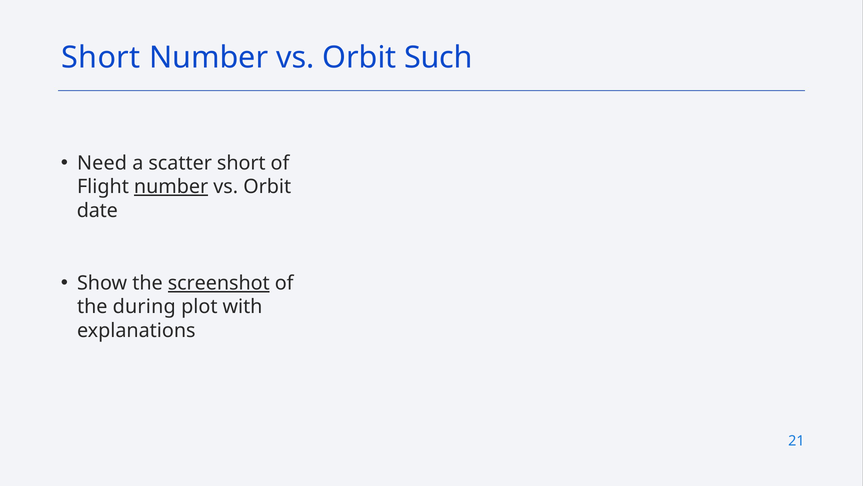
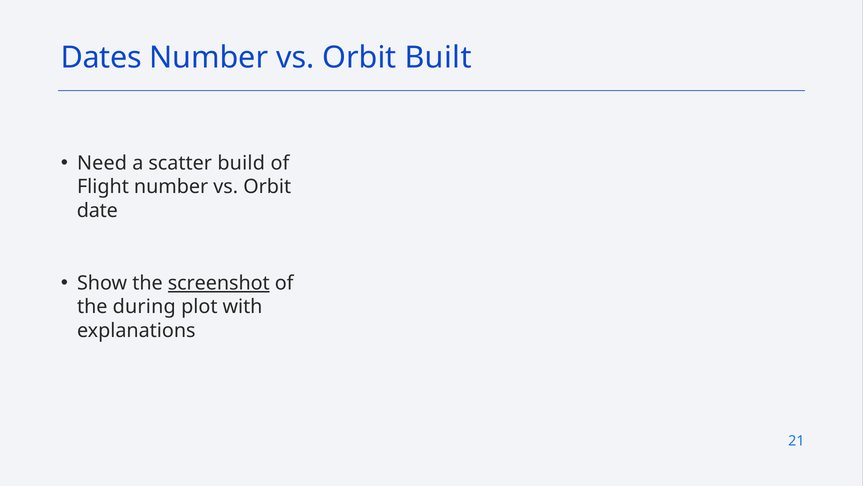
Short: Short -> Dates (101, 58)
Such: Such -> Built (438, 58)
scatter short: short -> build (241, 163)
number underline: present -> none (171, 187)
